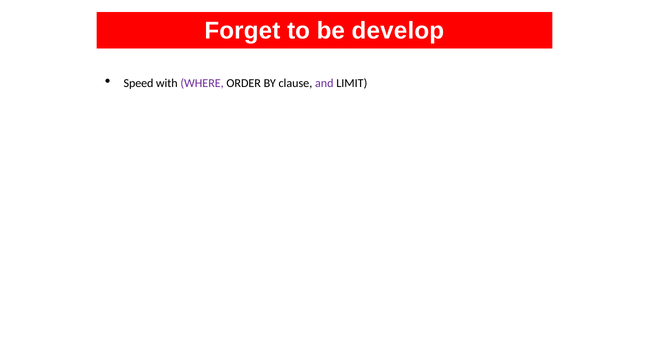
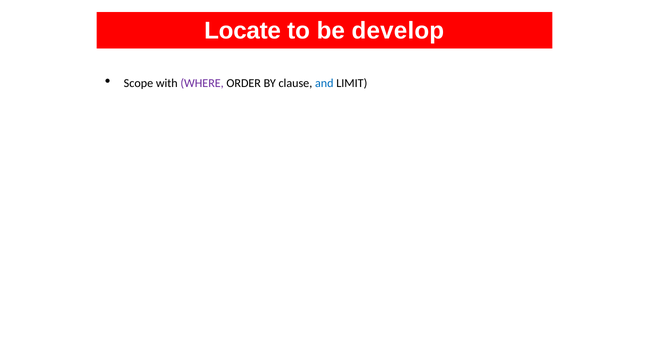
Forget: Forget -> Locate (243, 31)
Speed: Speed -> Scope (138, 83)
and colour: purple -> blue (324, 83)
